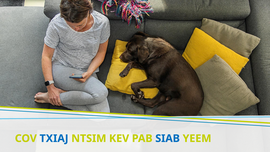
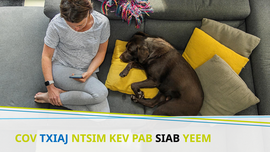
SIAB colour: blue -> black (168, 138)
